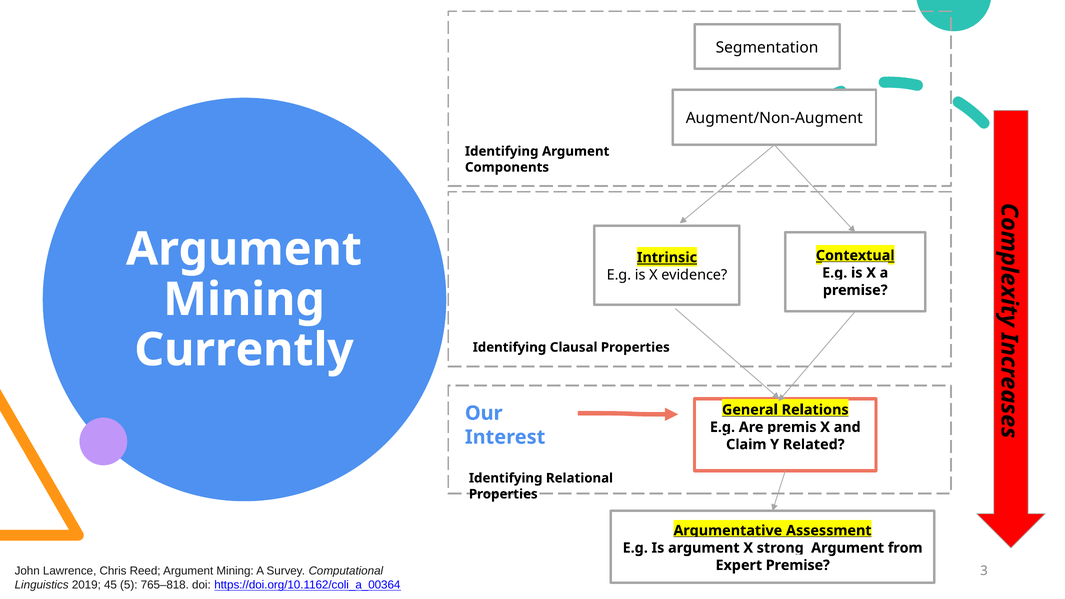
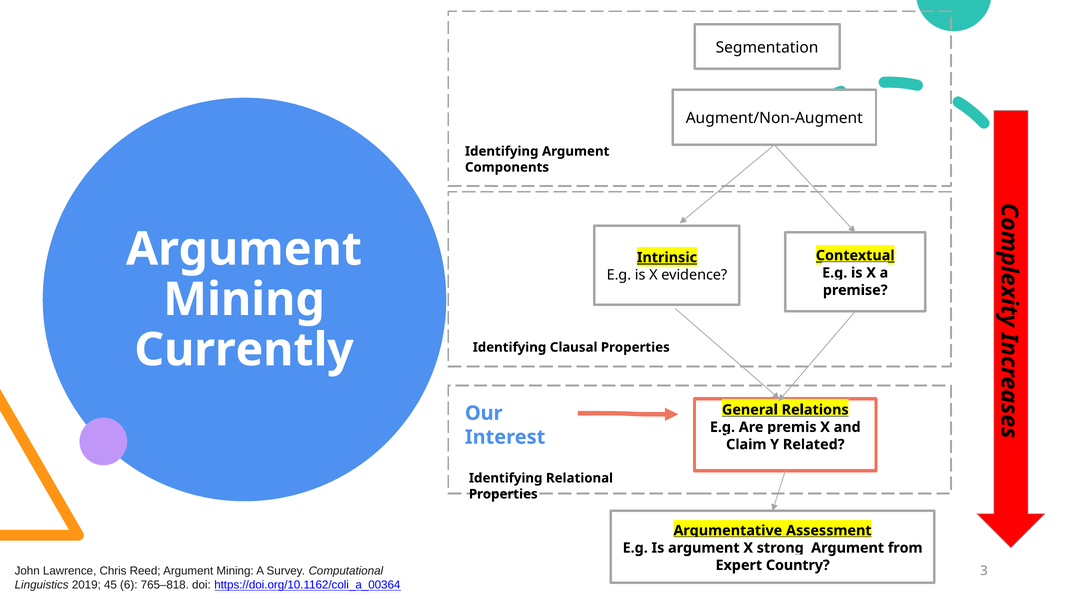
Expert Premise: Premise -> Country (798, 565)
5: 5 -> 6 (129, 585)
